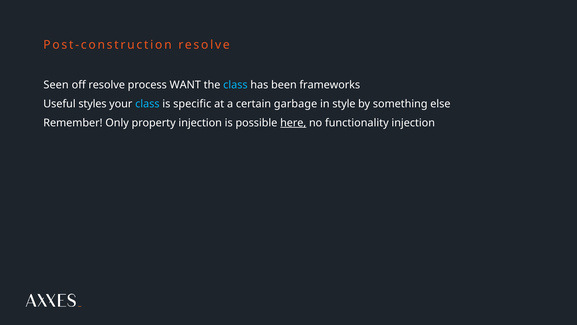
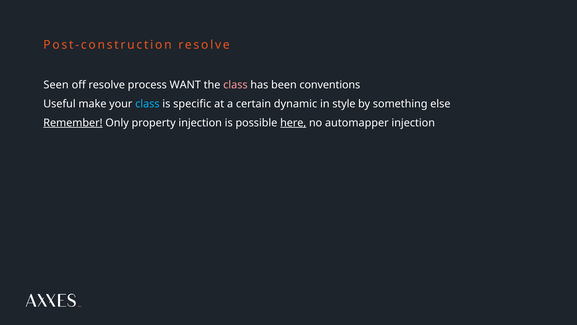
class colour: light blue -> pink (235, 85)
frameworks: frameworks -> conventions (330, 85)
styles: styles -> make (92, 104)
garbage: garbage -> dynamic (296, 104)
Remember underline: none -> present (73, 123)
functionality: functionality -> automapper (357, 123)
